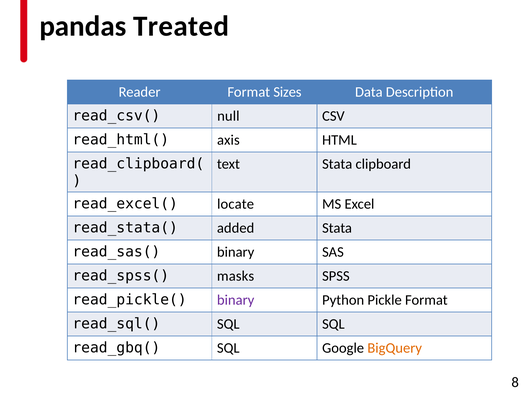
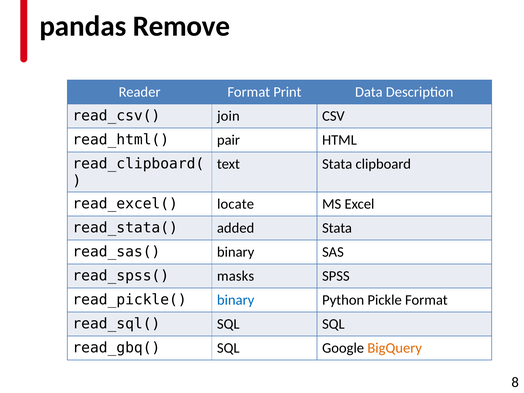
Treated: Treated -> Remove (181, 26)
Sizes: Sizes -> Print (287, 92)
null: null -> join (228, 116)
axis: axis -> pair (228, 140)
binary colour: purple -> blue (236, 300)
